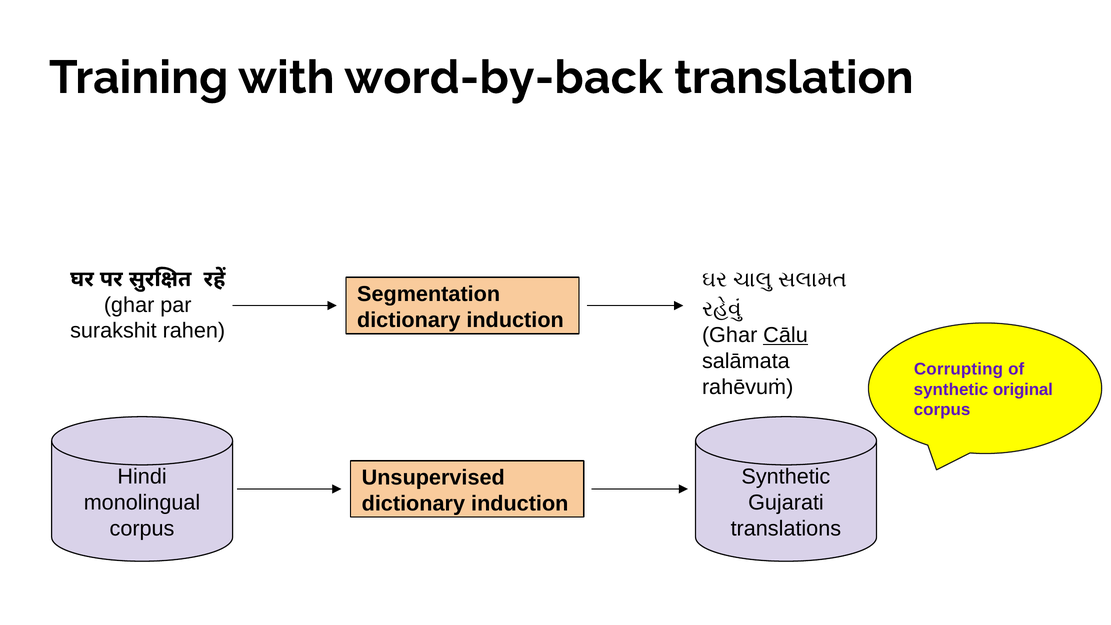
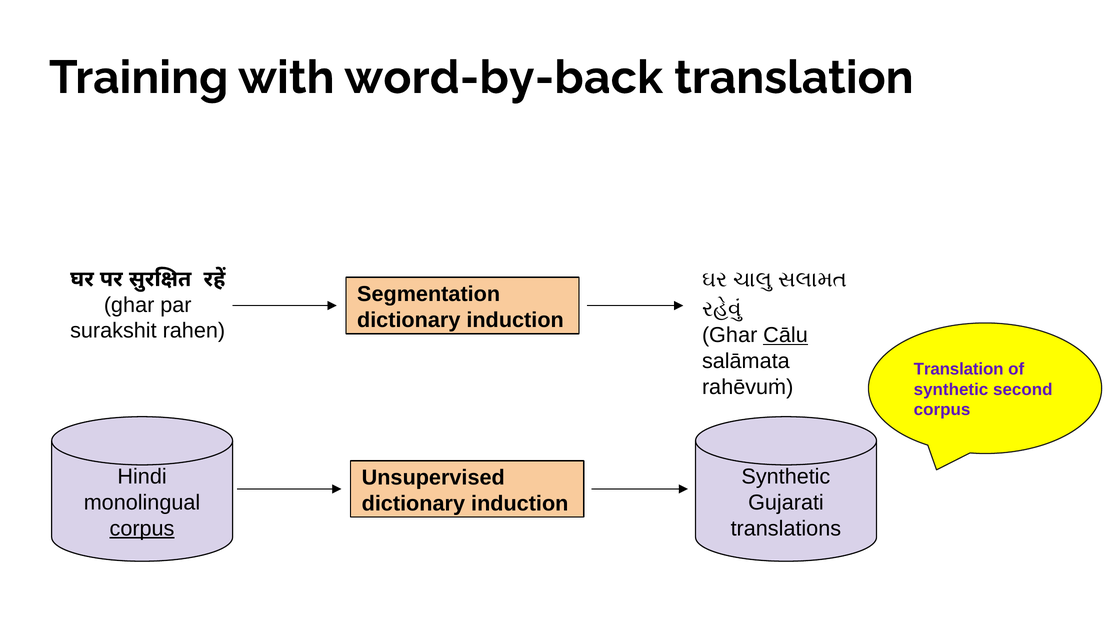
Corrupting: Corrupting -> Translation (959, 369)
original: original -> second (1023, 389)
corpus underline: none -> present (142, 528)
